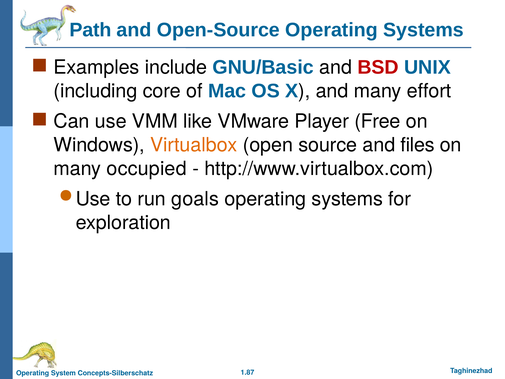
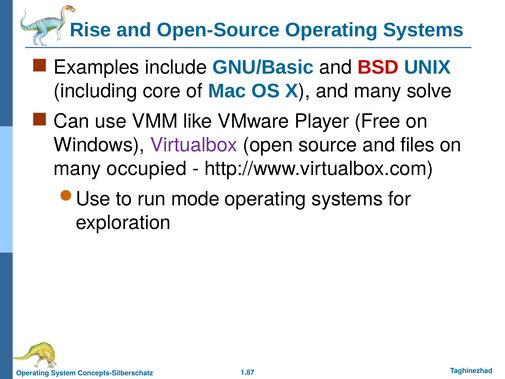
Path: Path -> Rise (90, 30)
effort: effort -> solve (429, 91)
Virtualbox colour: orange -> purple (194, 145)
goals: goals -> mode (195, 199)
